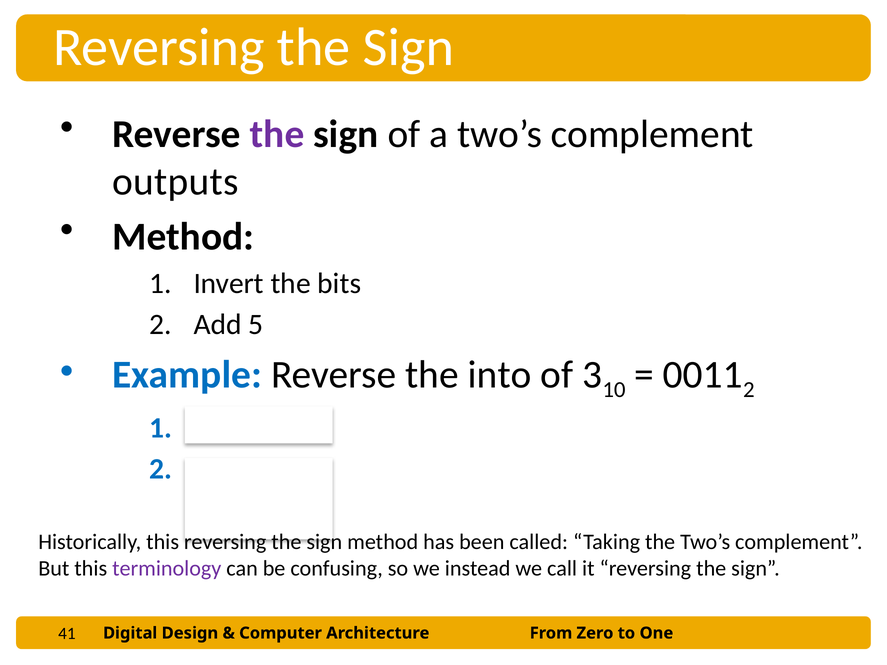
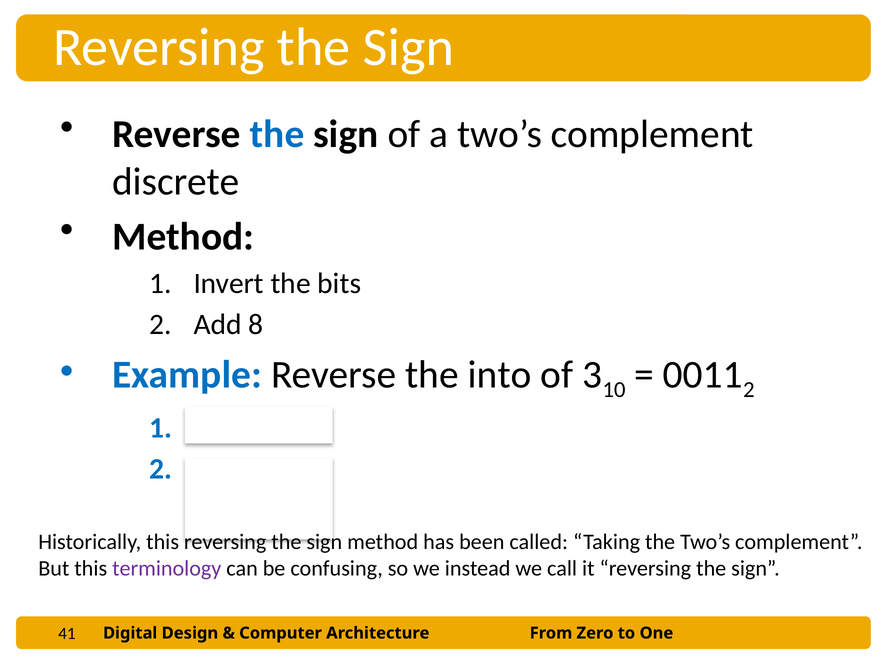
the colour: purple -> blue (277, 134)
outputs: outputs -> discrete (176, 182)
5: 5 -> 8 (256, 325)
